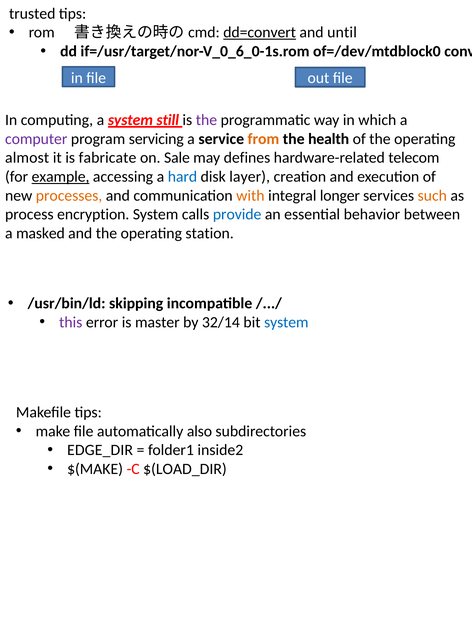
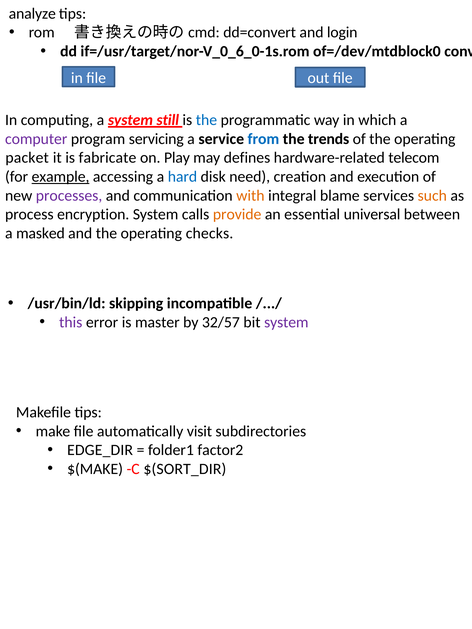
trusted: trusted -> analyze (32, 14)
dd=convert underline: present -> none (260, 32)
until: until -> login (342, 32)
the colour: purple -> blue (206, 120)
from colour: orange -> blue (263, 139)
health: health -> trends (329, 139)
almost: almost -> packet (27, 158)
Sale: Sale -> Play (177, 158)
layer: layer -> need (250, 177)
processes colour: orange -> purple (69, 196)
longer: longer -> blame (340, 196)
provide colour: blue -> orange (237, 215)
behavior: behavior -> universal (372, 215)
station: station -> checks (210, 233)
32/14: 32/14 -> 32/57 (221, 322)
system colour: blue -> purple (286, 322)
also: also -> visit (199, 431)
inside2: inside2 -> factor2 (220, 450)
$(LOAD_DIR: $(LOAD_DIR -> $(SORT_DIR (185, 469)
